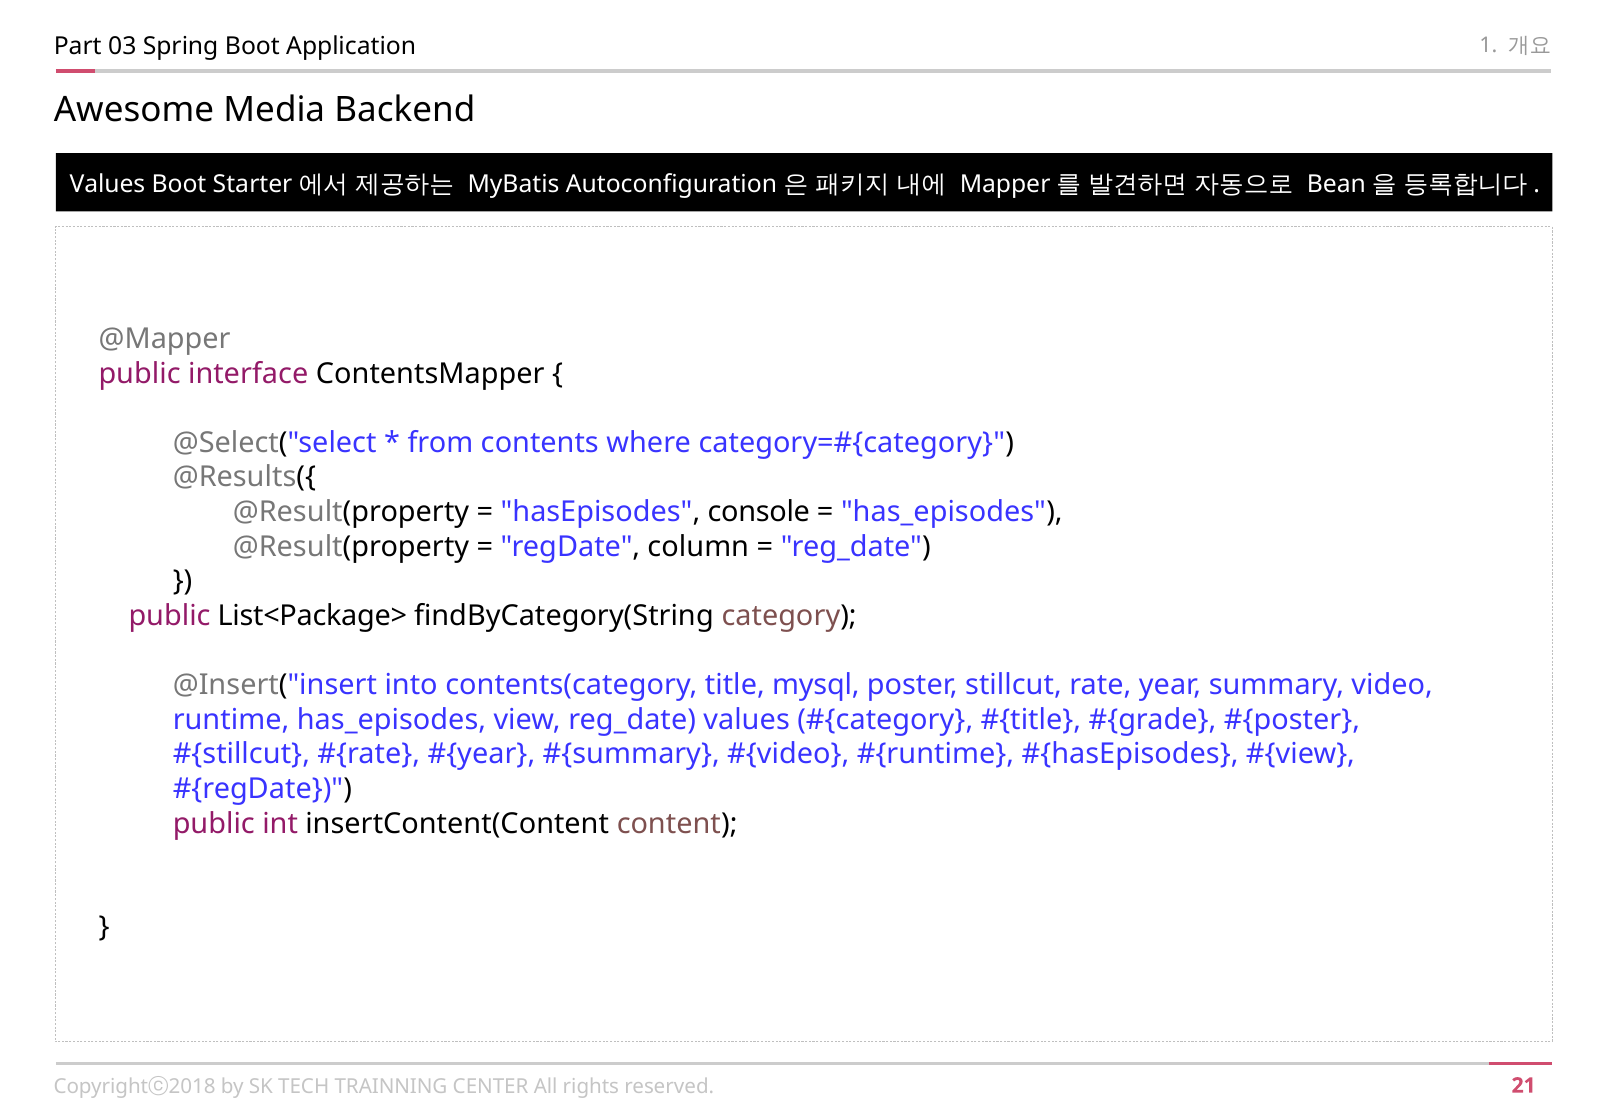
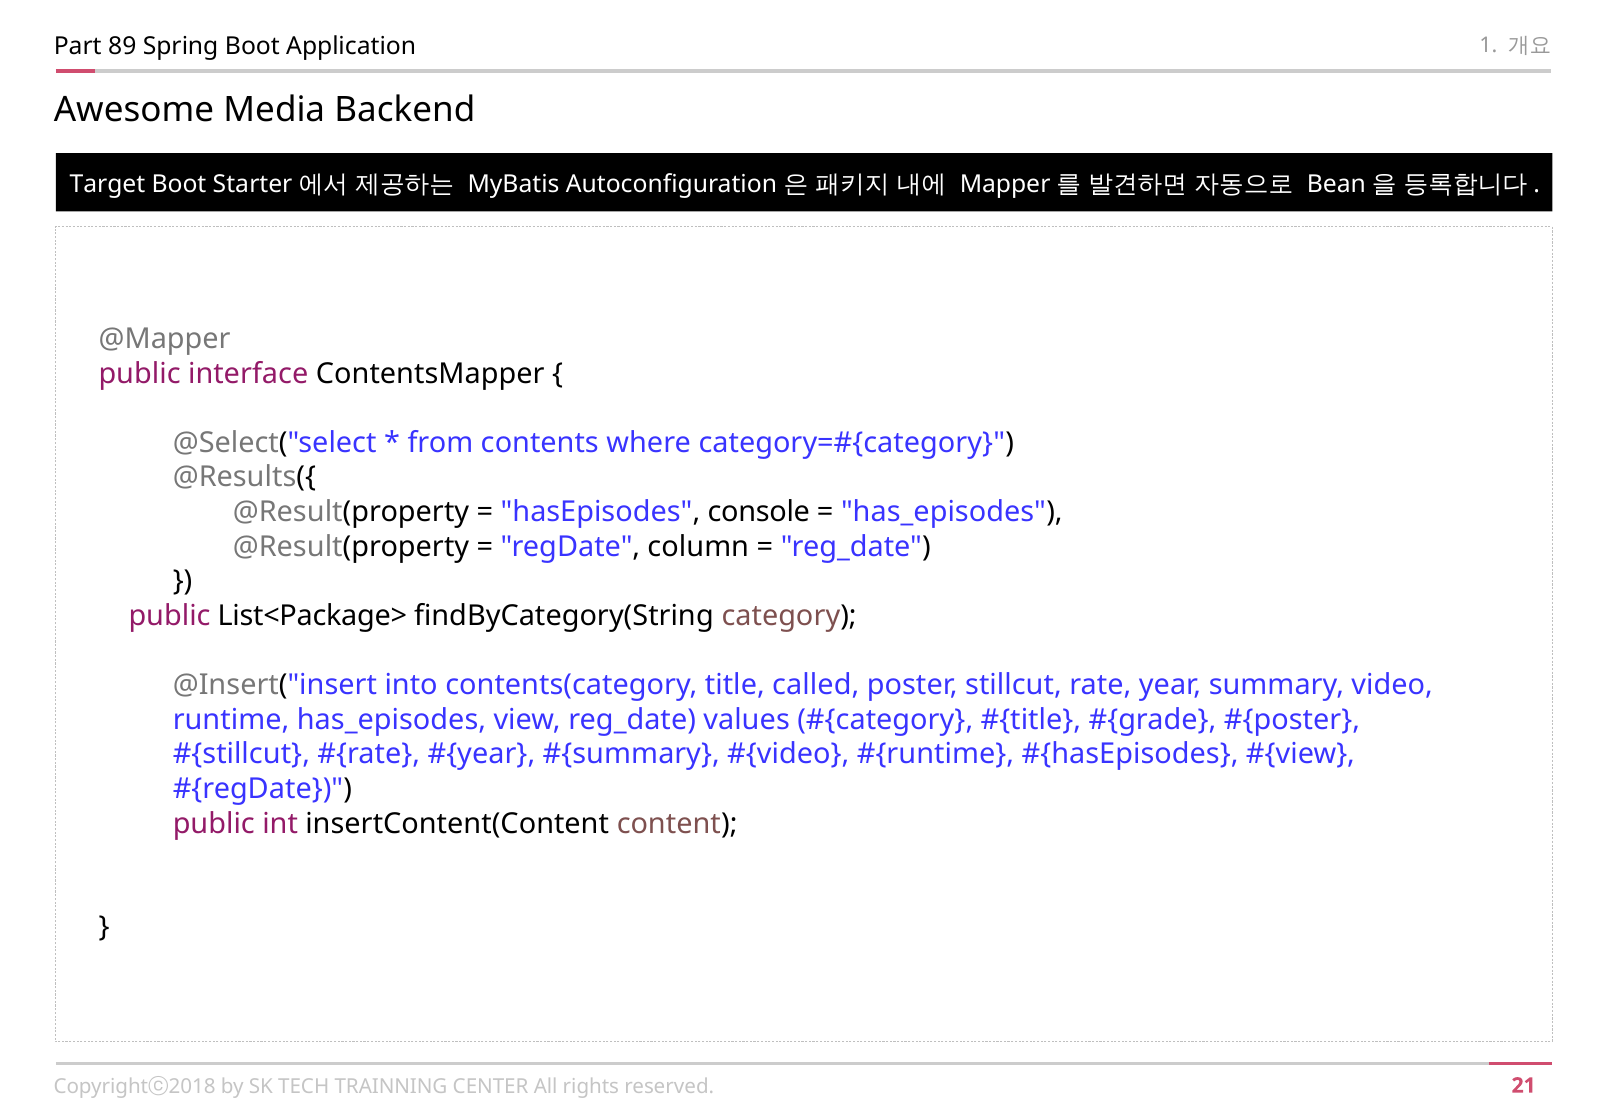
03: 03 -> 89 (122, 47)
Values: Values -> Target (107, 184)
mysql: mysql -> called (816, 685)
